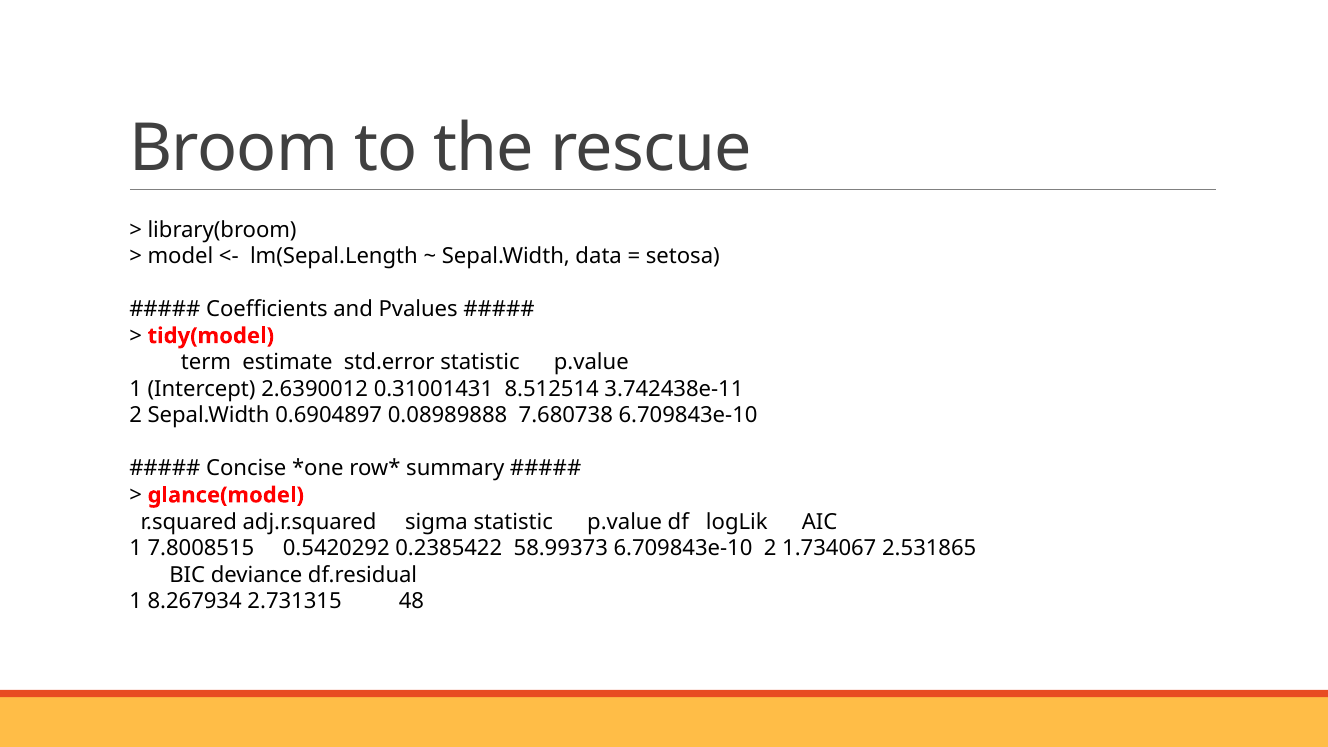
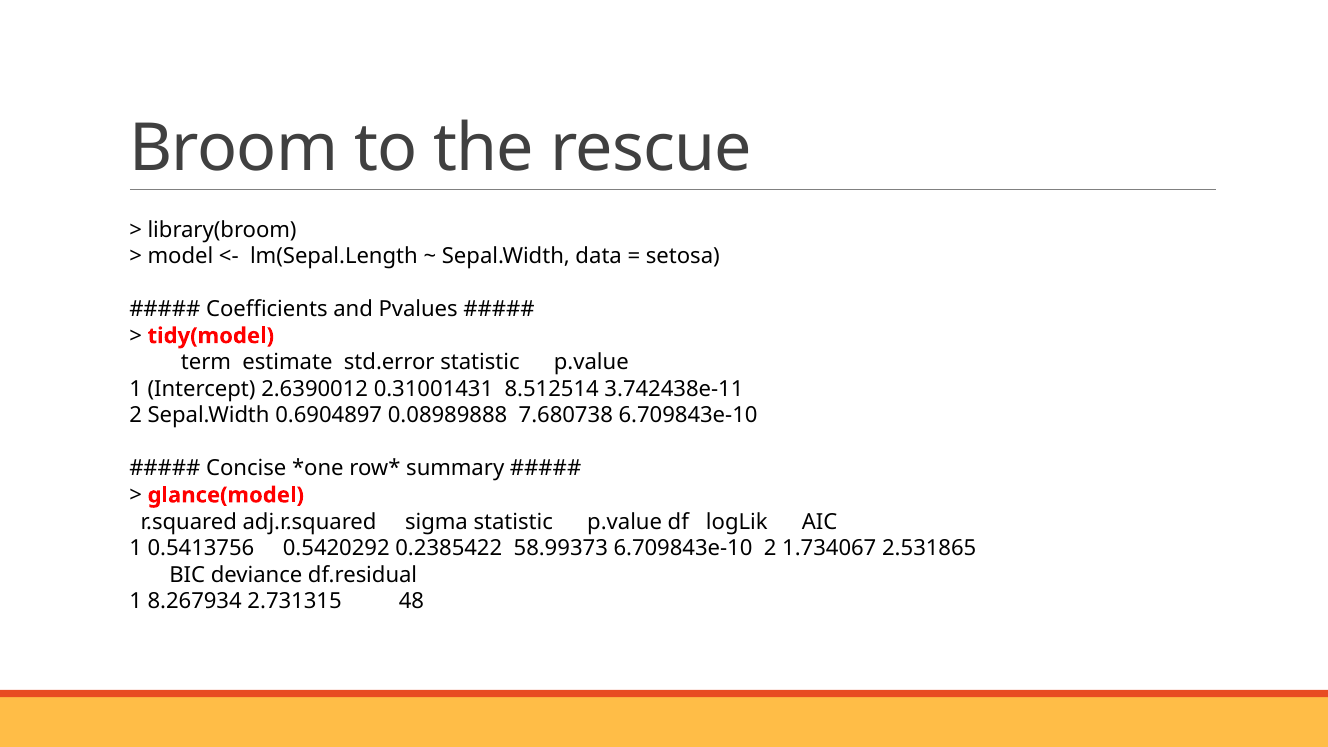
7.8008515: 7.8008515 -> 0.5413756 (201, 548)
